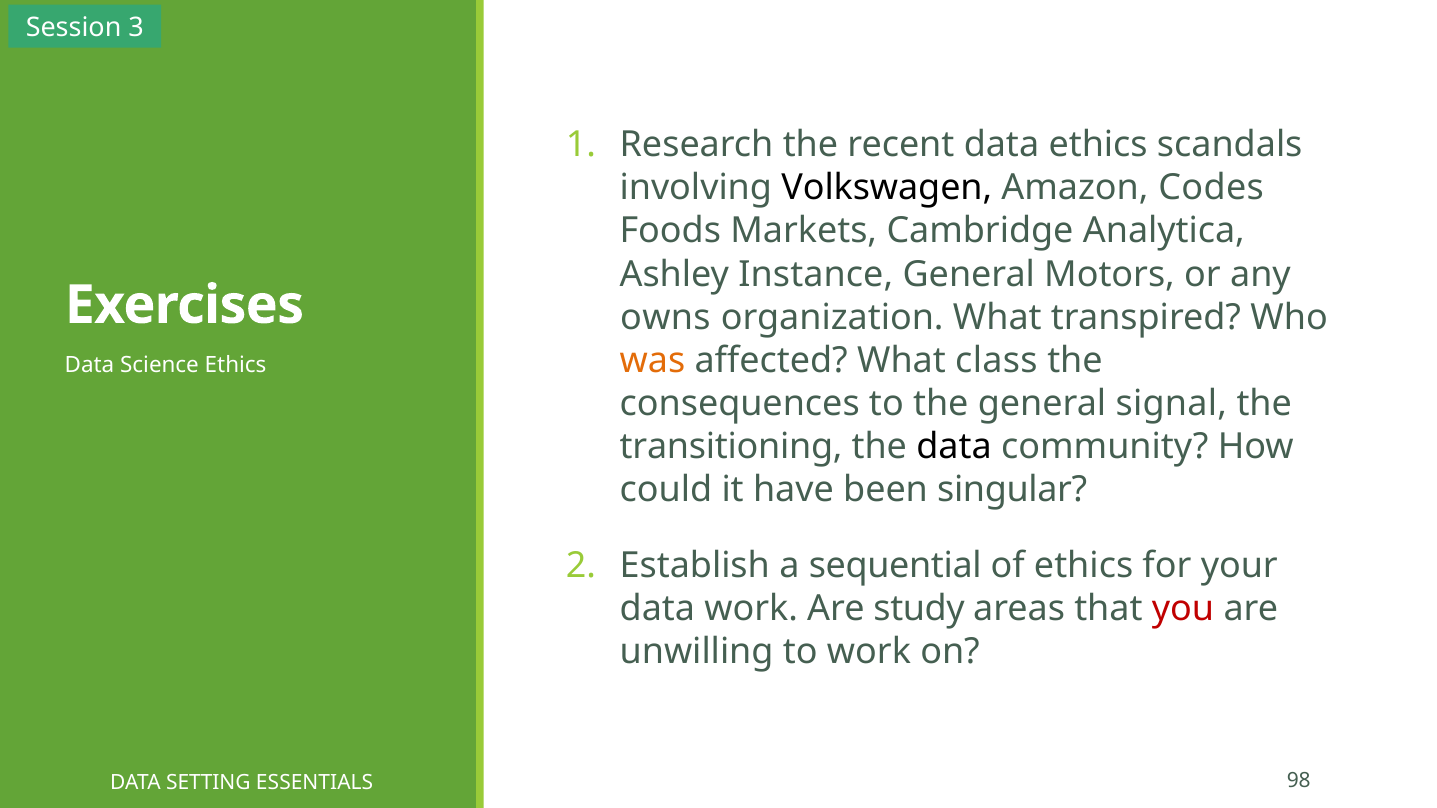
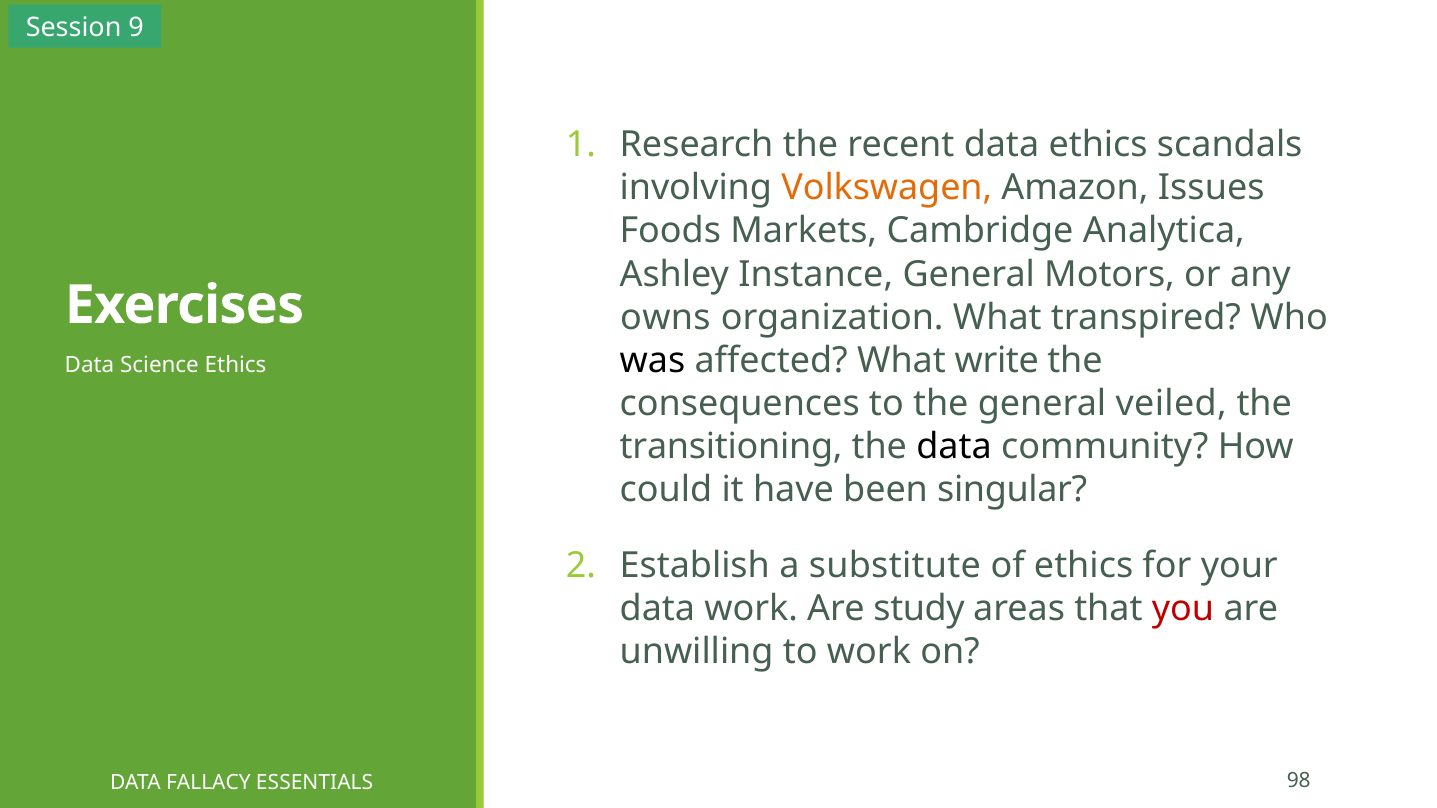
3: 3 -> 9 (136, 28)
Volkswagen colour: black -> orange (887, 188)
Codes: Codes -> Issues (1211, 188)
was colour: orange -> black (652, 361)
class: class -> write (997, 361)
signal: signal -> veiled (1171, 404)
sequential: sequential -> substitute (895, 566)
SETTING: SETTING -> FALLACY (208, 783)
